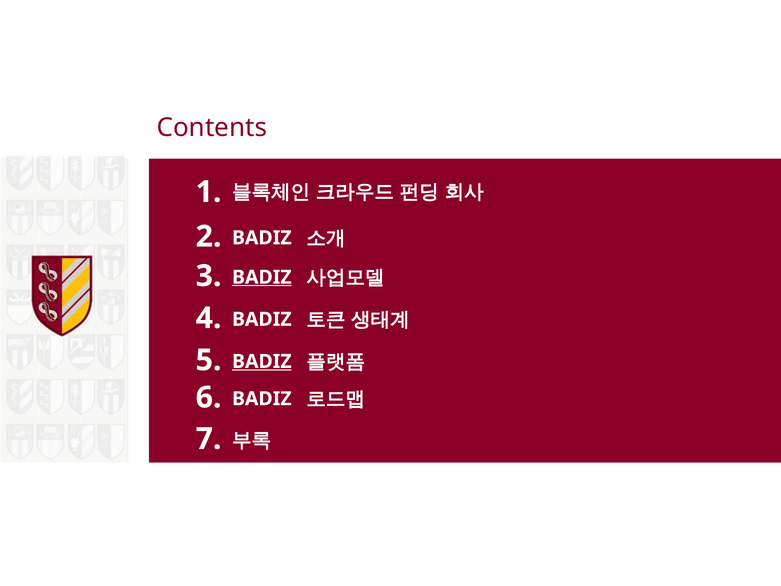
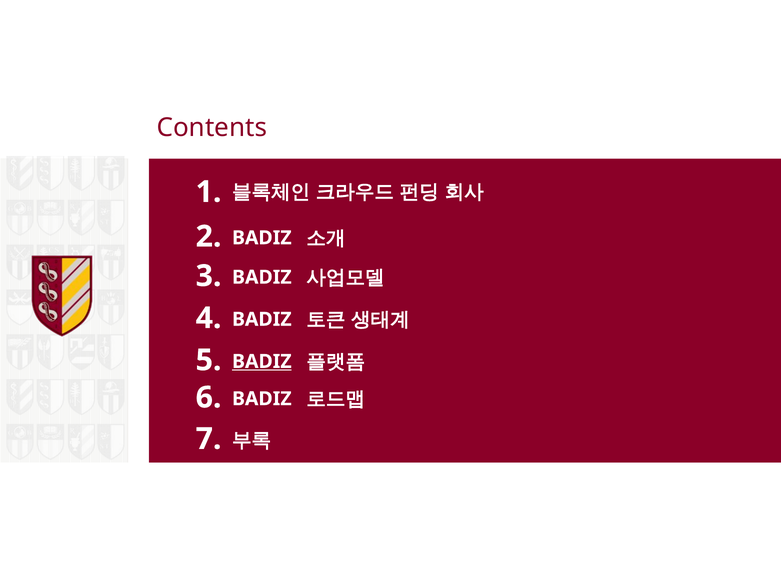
BADIZ underline: present -> none (262, 277)
